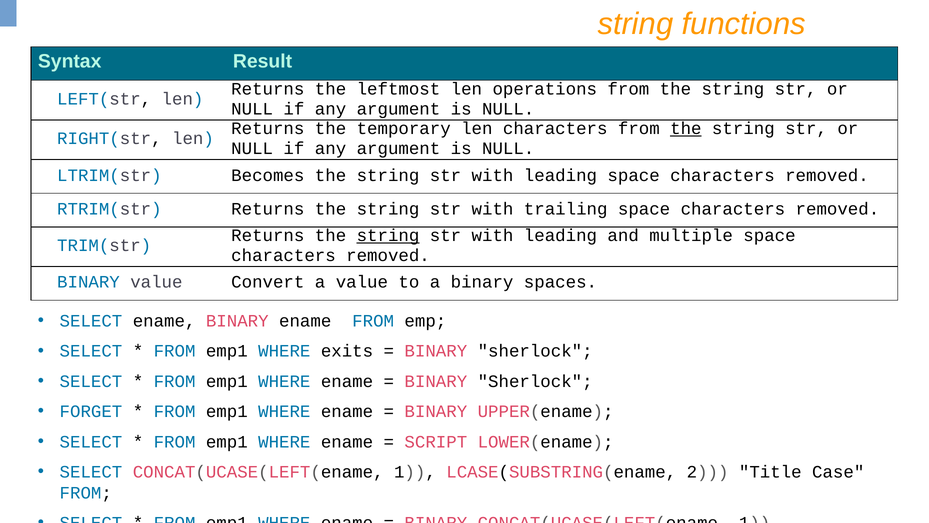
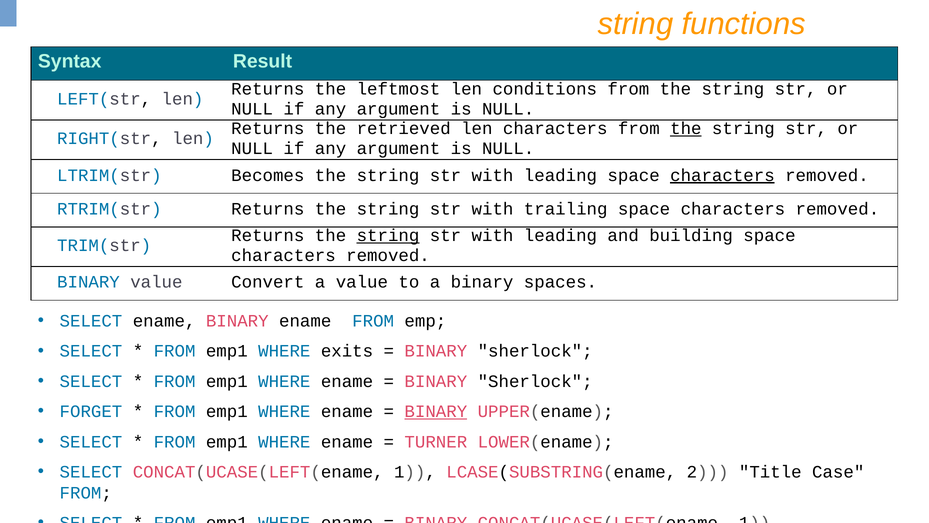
operations: operations -> conditions (545, 89)
temporary: temporary -> retrieved (404, 129)
characters underline: none -> present (722, 175)
multiple: multiple -> building (691, 236)
BINARY underline: none -> present (436, 411)
SCRIPT: SCRIPT -> TURNER (436, 441)
